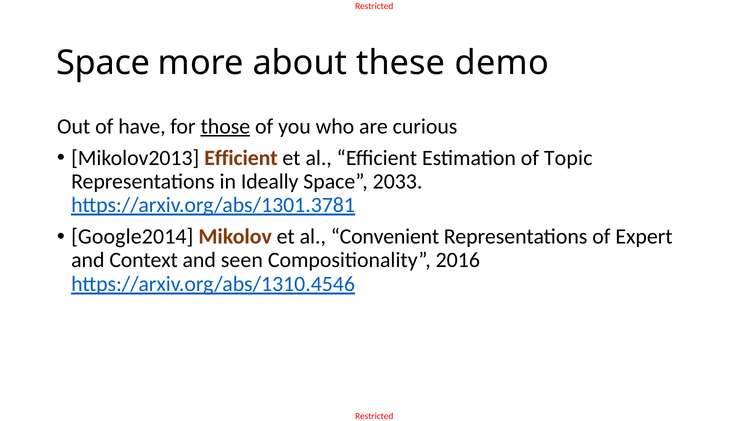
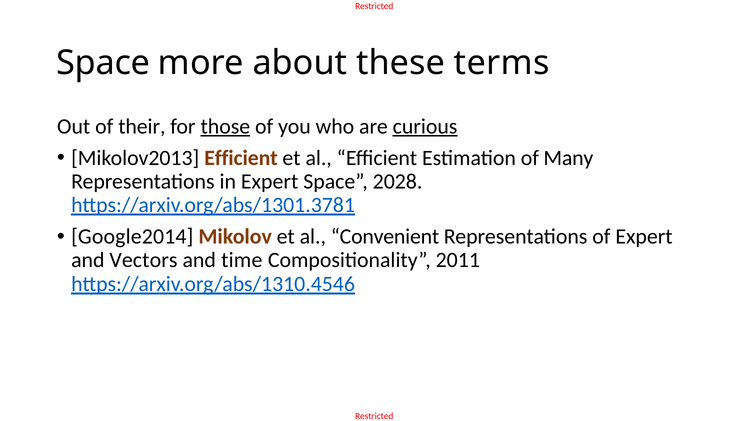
demo: demo -> terms (502, 63)
have: have -> their (142, 127)
curious underline: none -> present (425, 127)
Topic: Topic -> Many (568, 158)
in Ideally: Ideally -> Expert (270, 182)
2033: 2033 -> 2028 (398, 182)
Context: Context -> Vectors (143, 260)
seen: seen -> time (242, 260)
2016: 2016 -> 2011 (458, 260)
